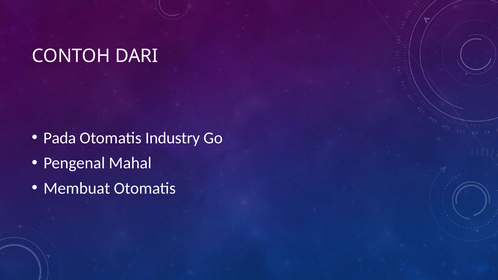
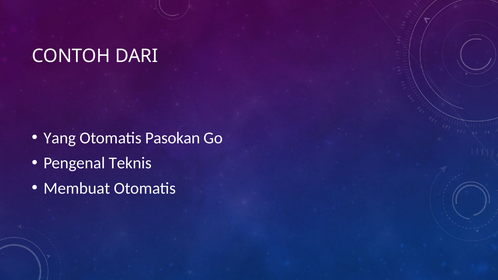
Pada: Pada -> Yang (60, 138)
Industry: Industry -> Pasokan (173, 138)
Mahal: Mahal -> Teknis (130, 163)
